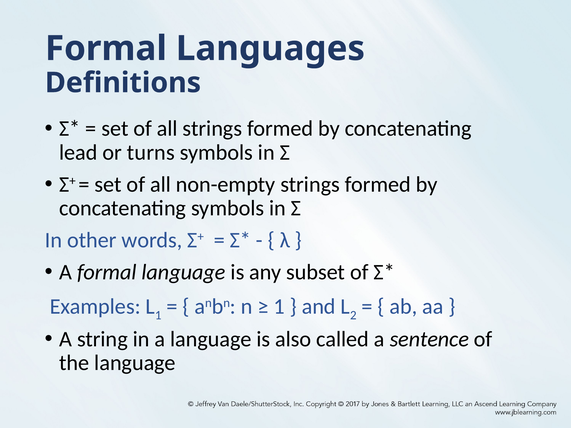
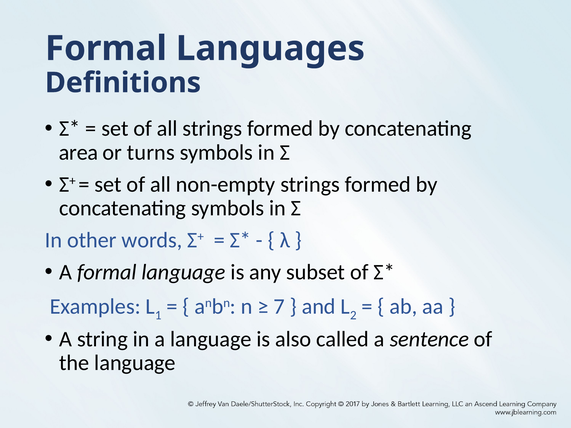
lead: lead -> area (79, 153)
1: 1 -> 7 (279, 307)
